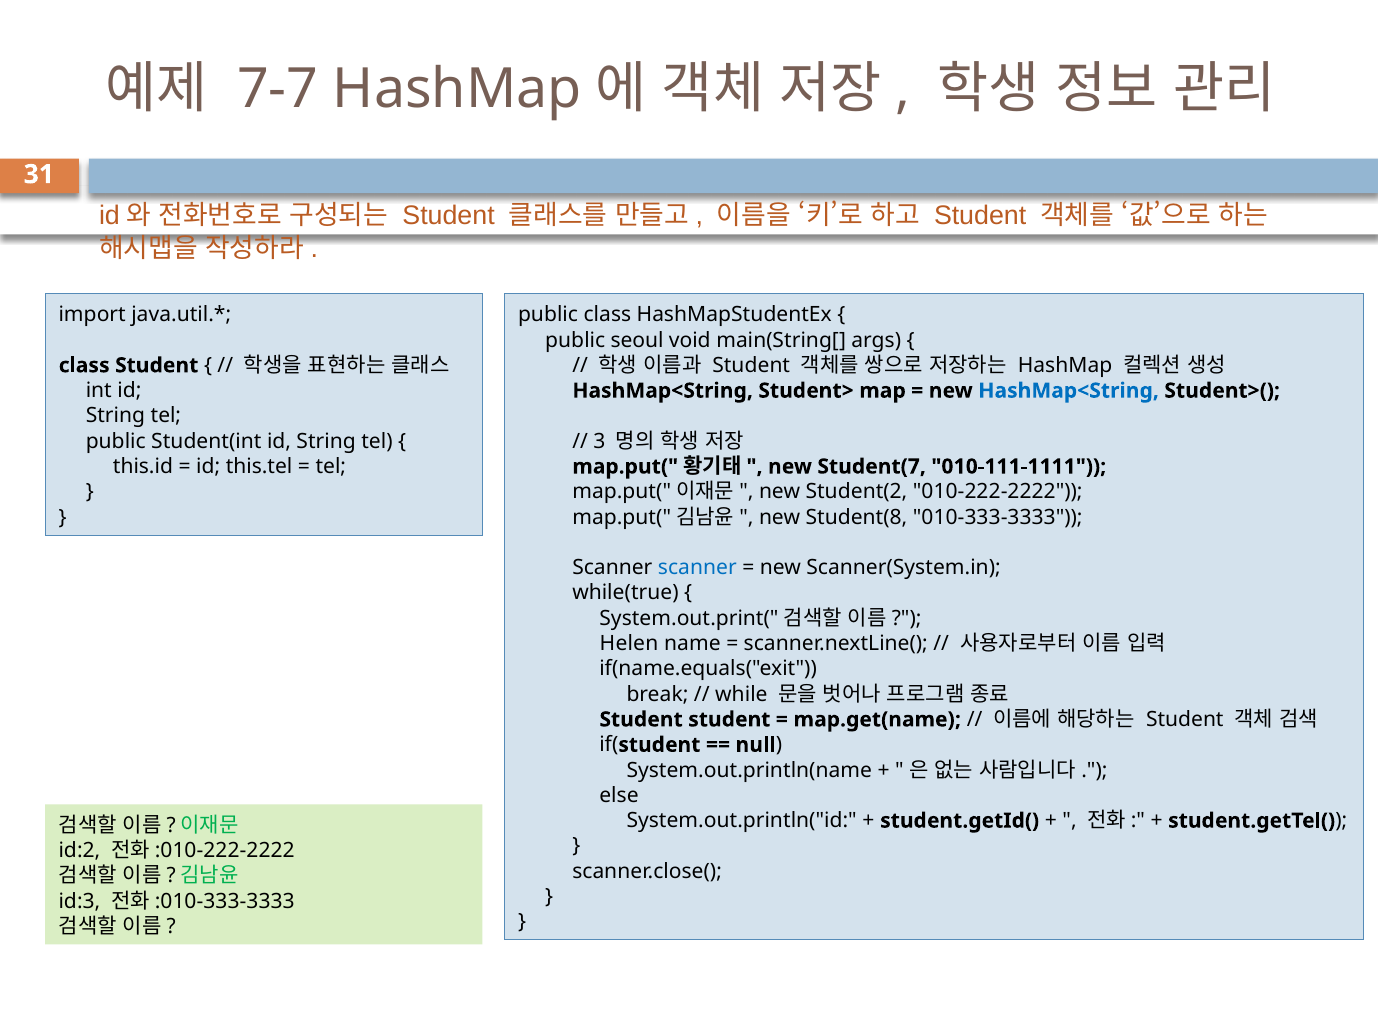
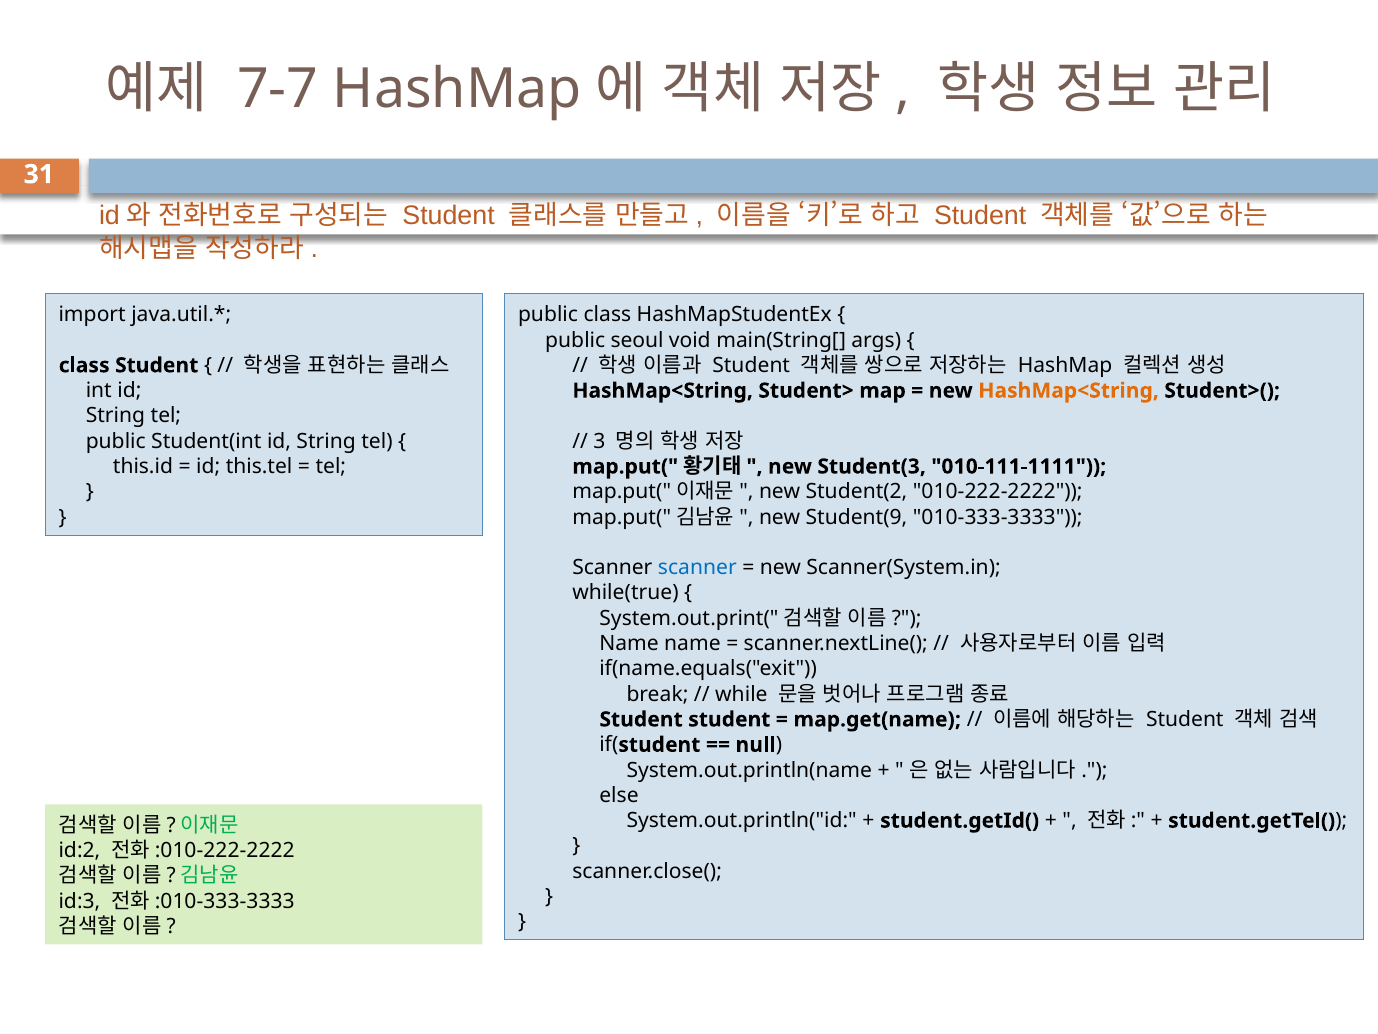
HashMap<String colour: blue -> orange (1069, 391)
Student(7: Student(7 -> Student(3 (872, 466)
Student(8: Student(8 -> Student(9 (856, 517)
Helen: Helen -> Name (629, 643)
